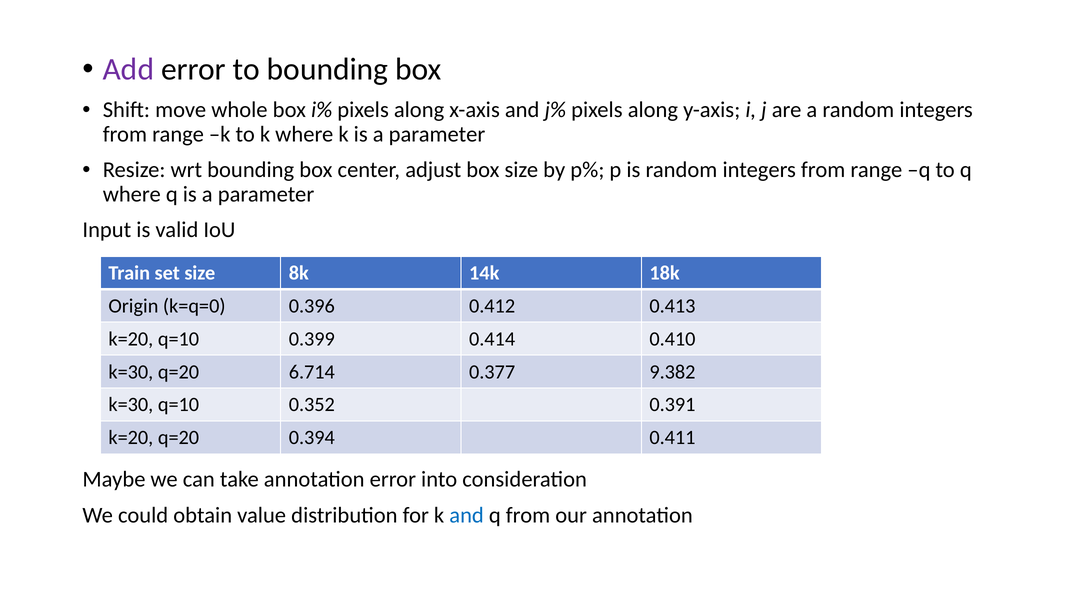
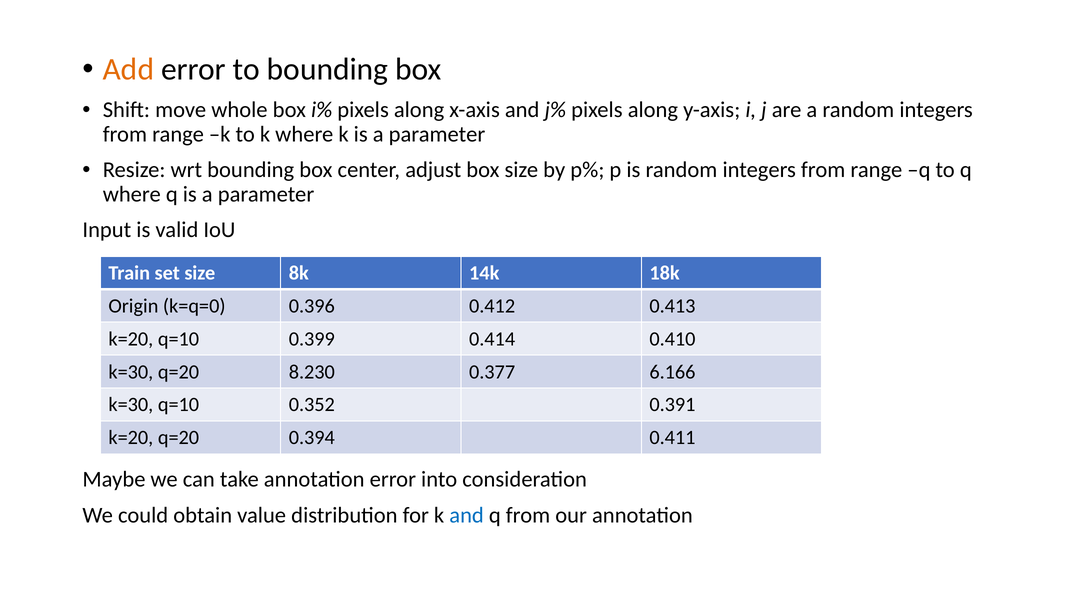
Add colour: purple -> orange (128, 69)
6.714: 6.714 -> 8.230 (312, 372)
9.382: 9.382 -> 6.166 (672, 372)
